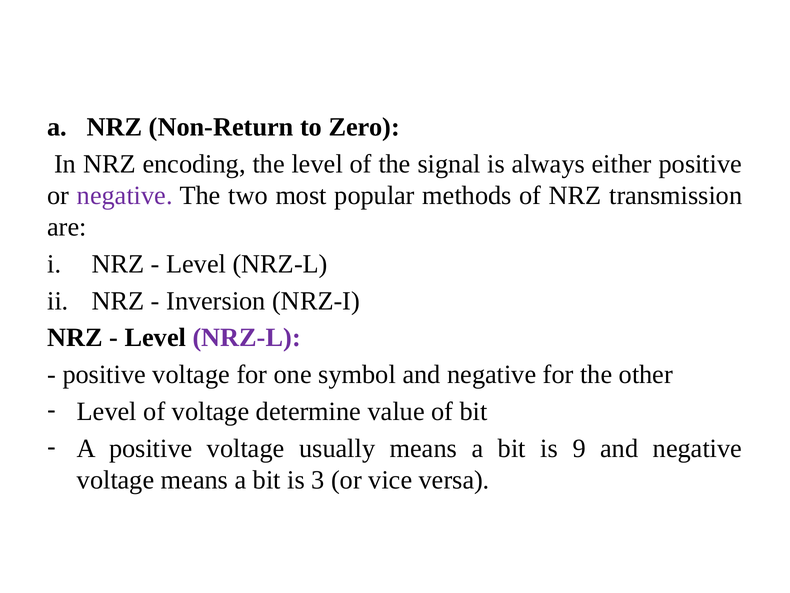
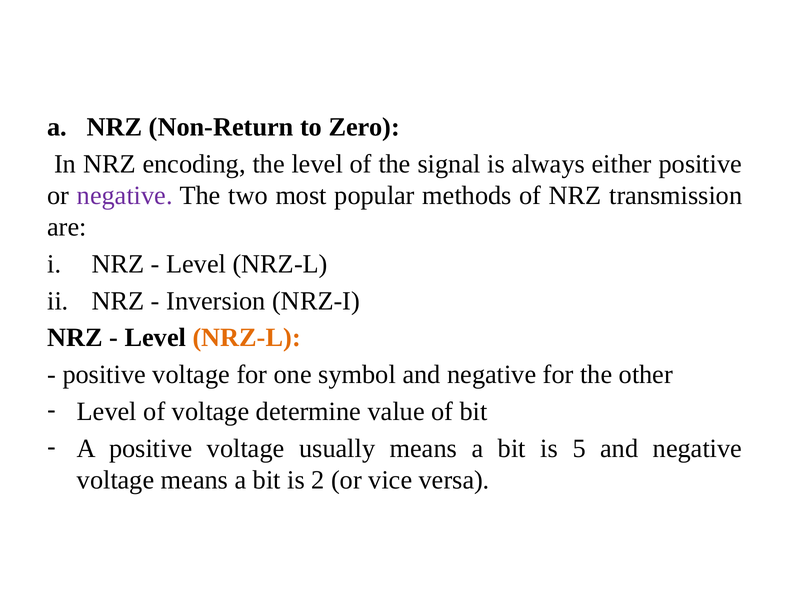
NRZ-L colour: purple -> orange (247, 338)
9: 9 -> 5 (579, 448)
3: 3 -> 2 (318, 480)
